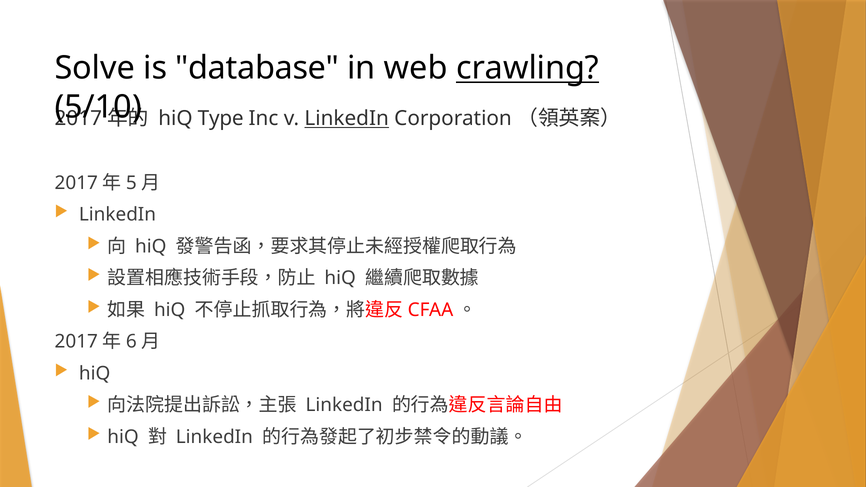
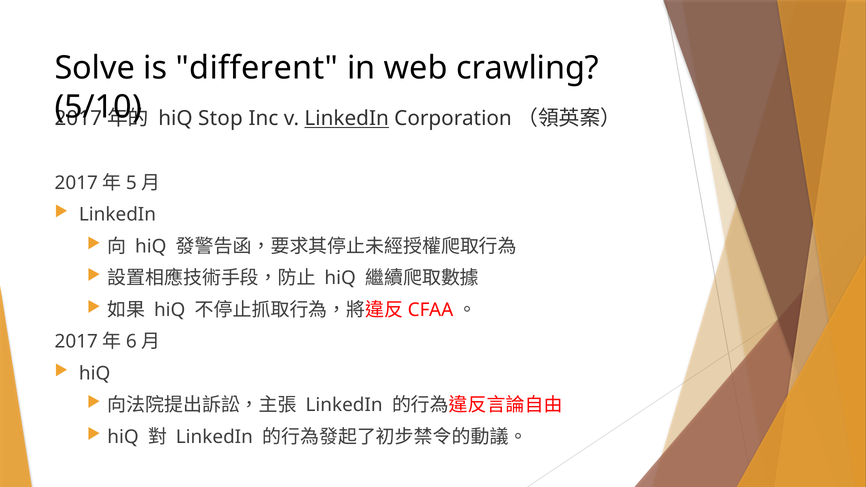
database: database -> different (257, 68)
crawling underline: present -> none (528, 68)
Type: Type -> Stop (220, 119)
